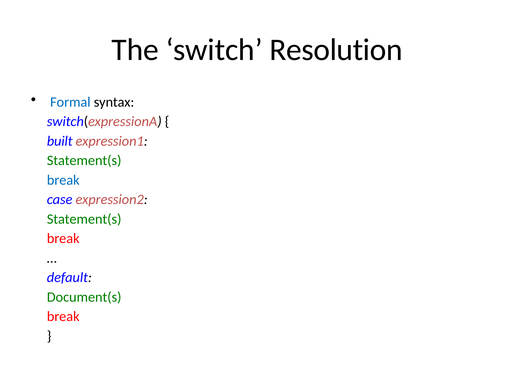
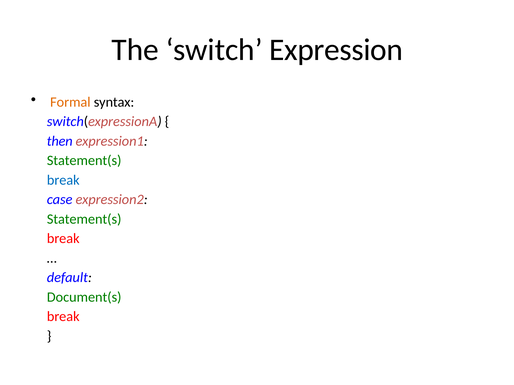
Resolution: Resolution -> Expression (336, 50)
Formal colour: blue -> orange (70, 102)
built: built -> then (60, 141)
